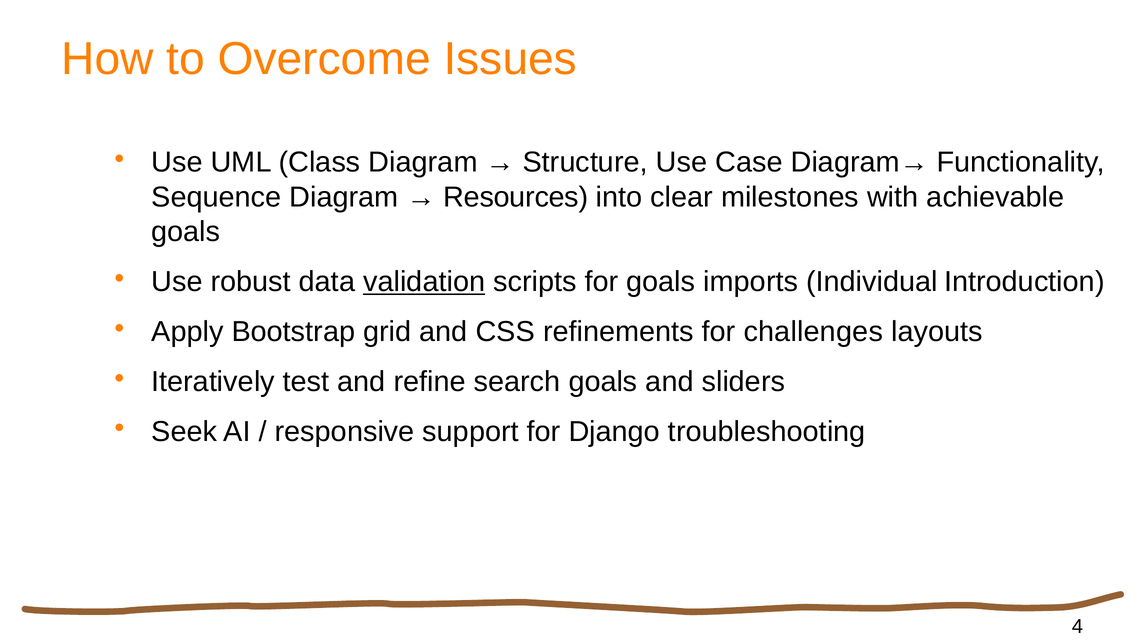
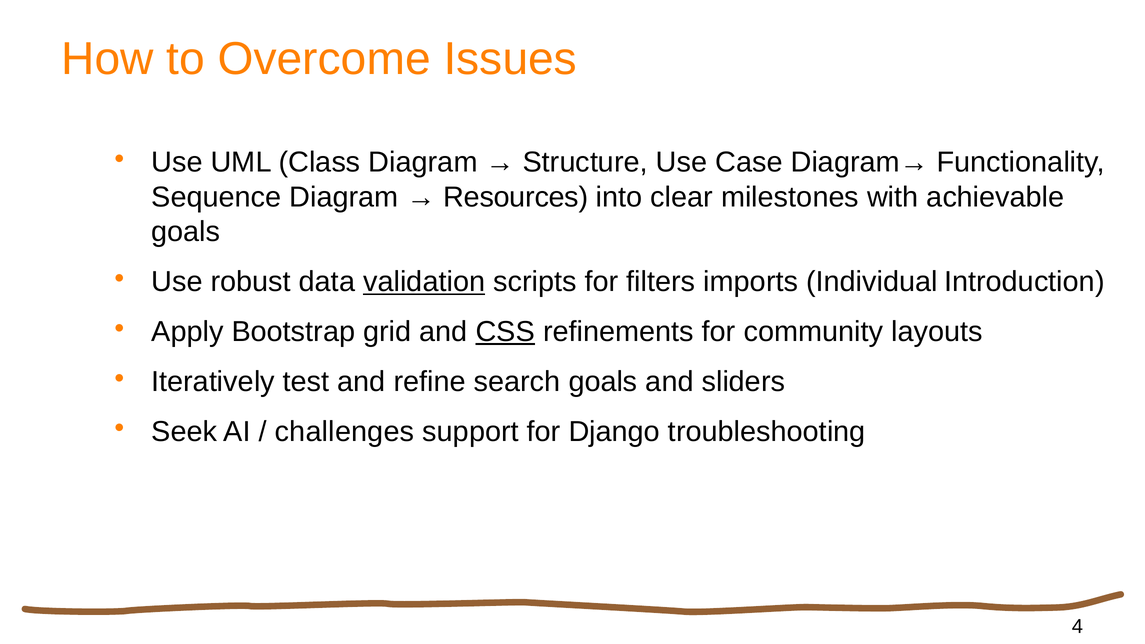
for goals: goals -> filters (661, 282)
CSS underline: none -> present (505, 332)
challenges: challenges -> community (813, 332)
responsive: responsive -> challenges (345, 432)
